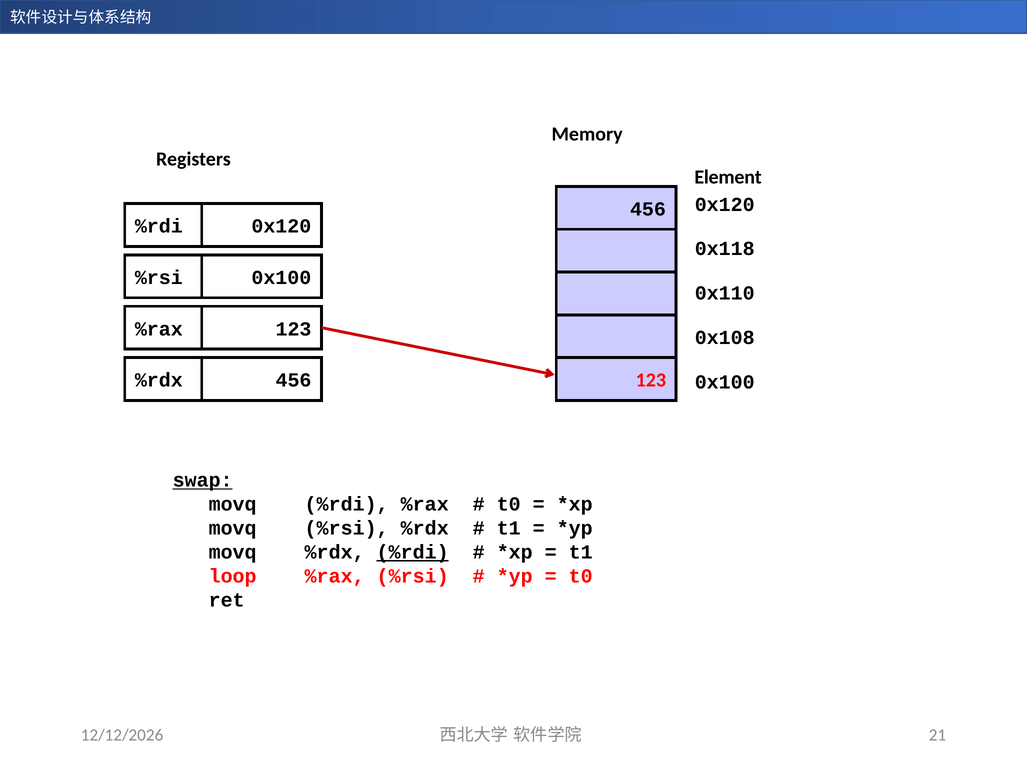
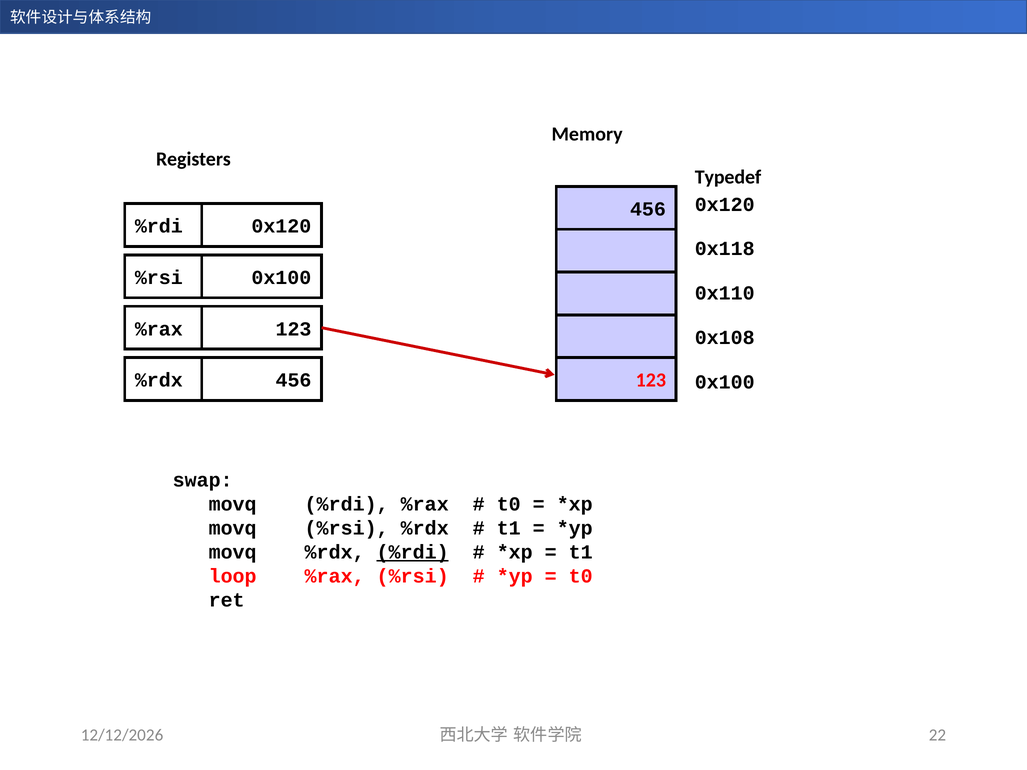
Element: Element -> Typedef (728, 177)
swap underline: present -> none (203, 480)
21: 21 -> 22 (937, 735)
